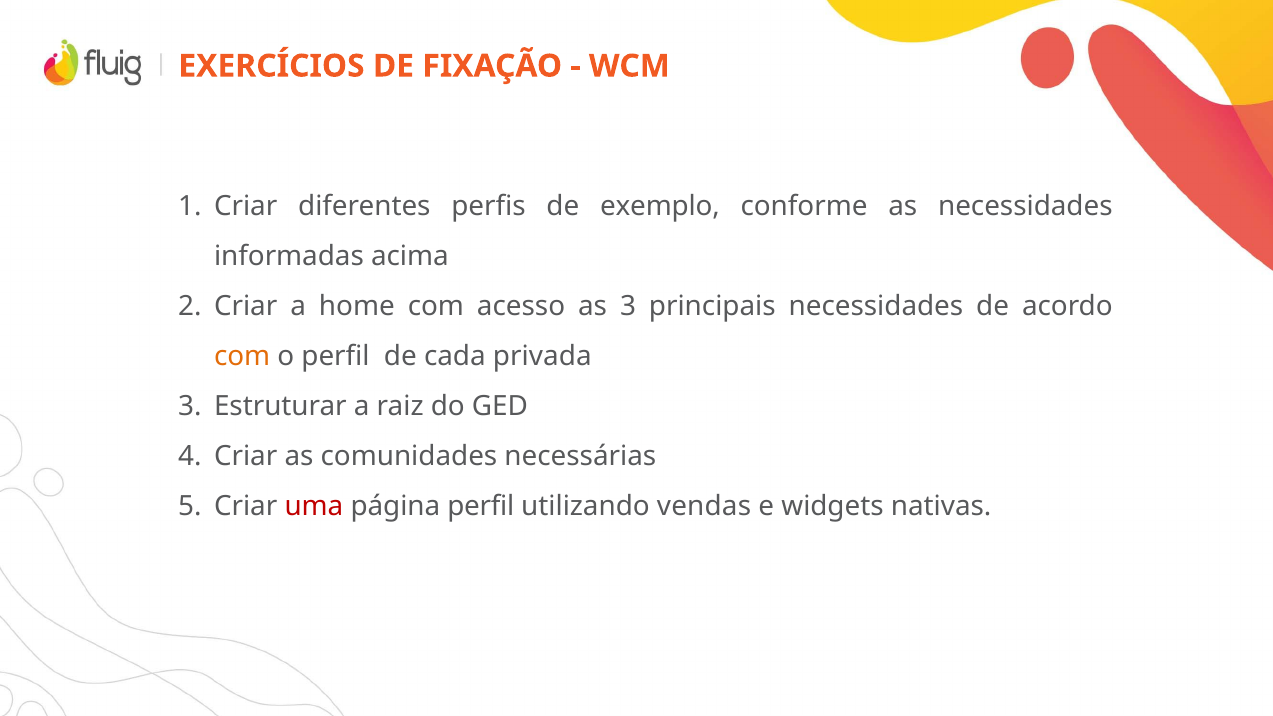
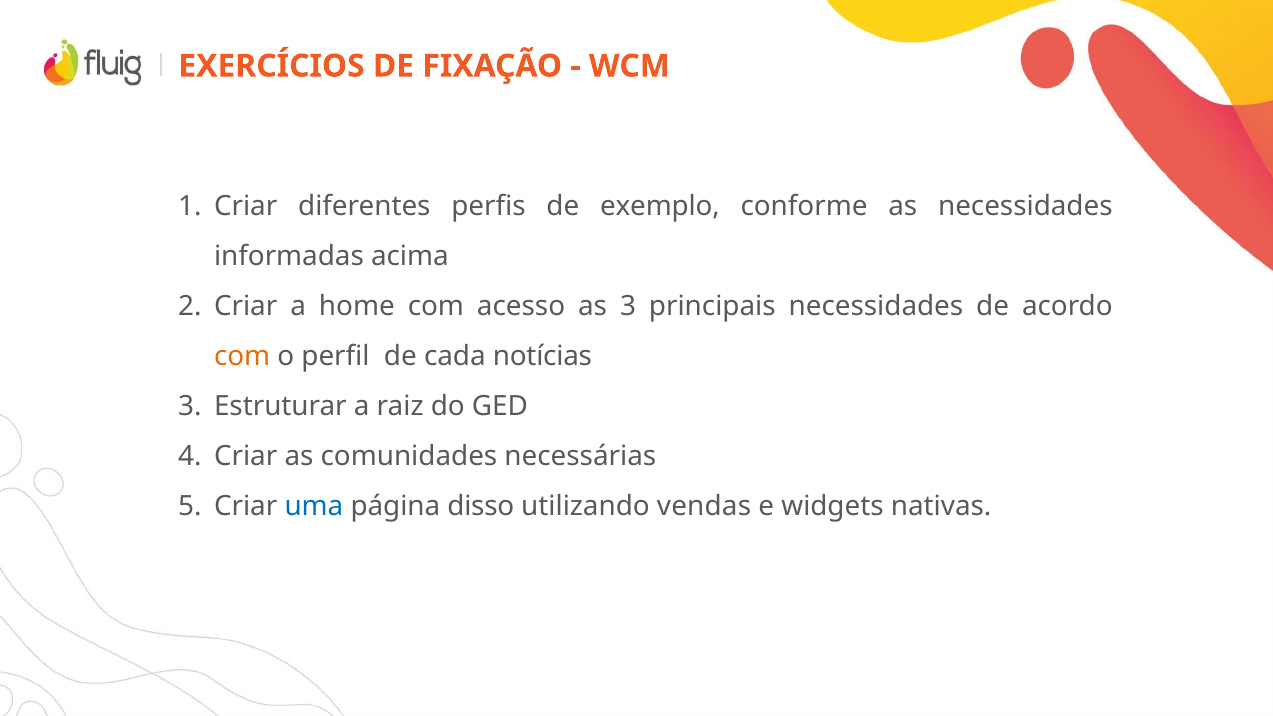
privada: privada -> notícias (542, 357)
uma colour: red -> blue (314, 507)
página perfil: perfil -> disso (481, 507)
